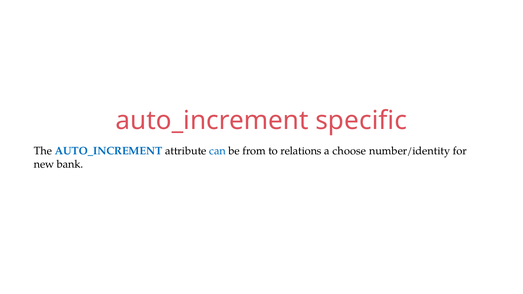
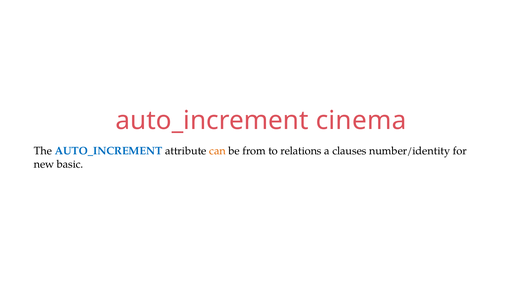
specific: specific -> cinema (361, 121)
can colour: blue -> orange (218, 151)
choose: choose -> clauses (349, 151)
bank: bank -> basic (70, 164)
